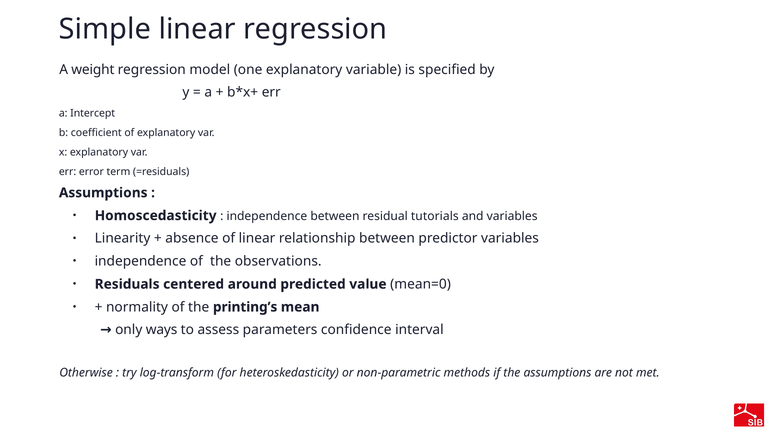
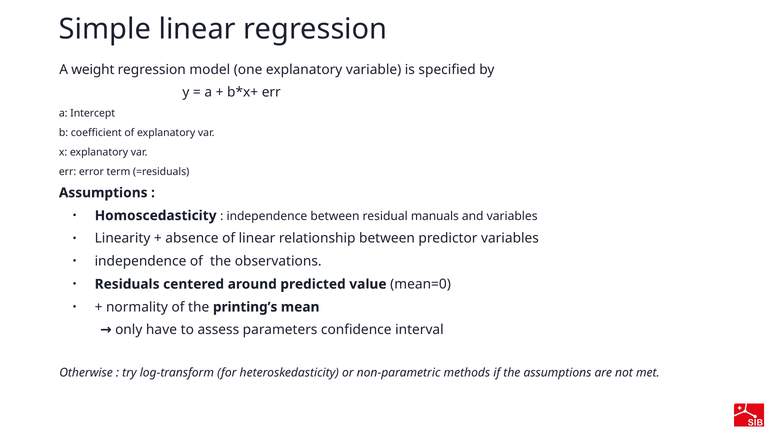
tutorials: tutorials -> manuals (435, 216)
ways: ways -> have (161, 330)
